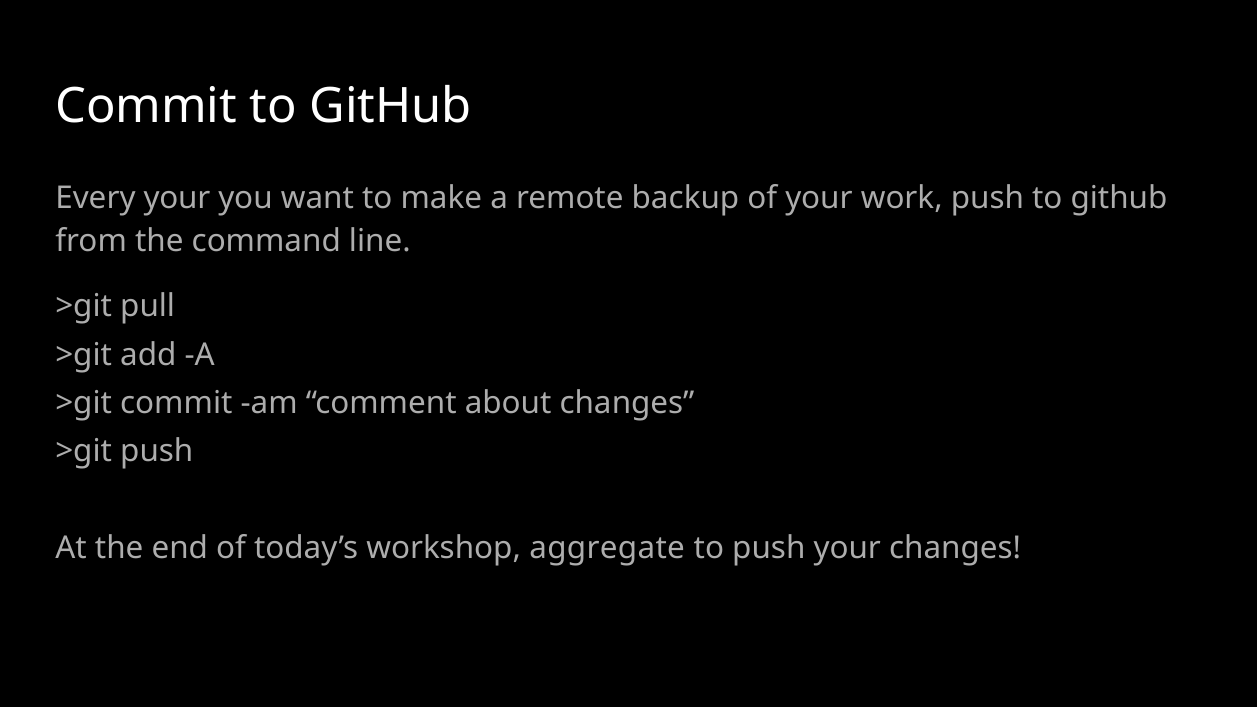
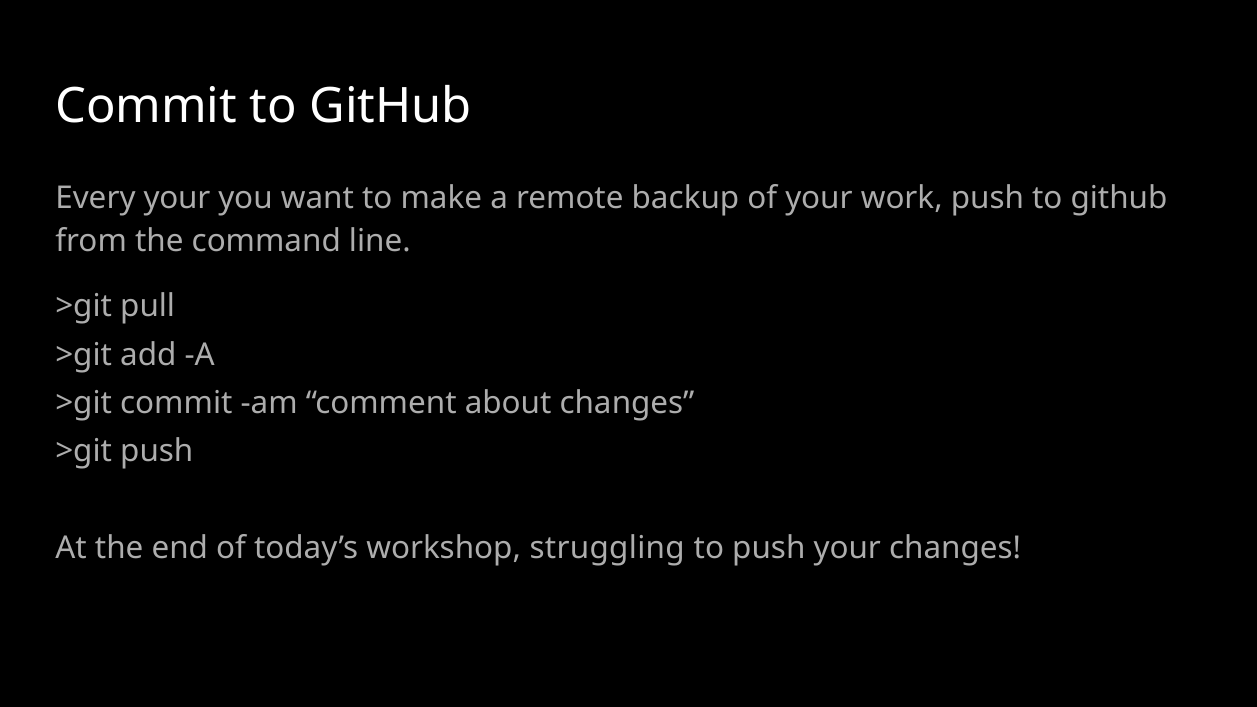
aggregate: aggregate -> struggling (607, 548)
